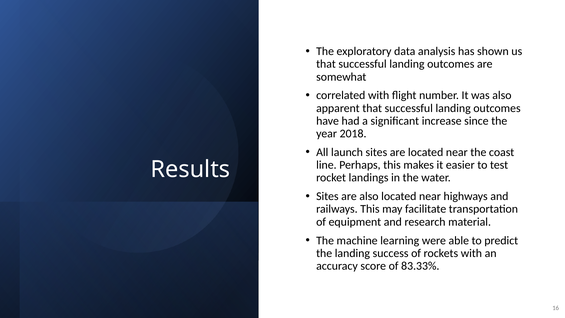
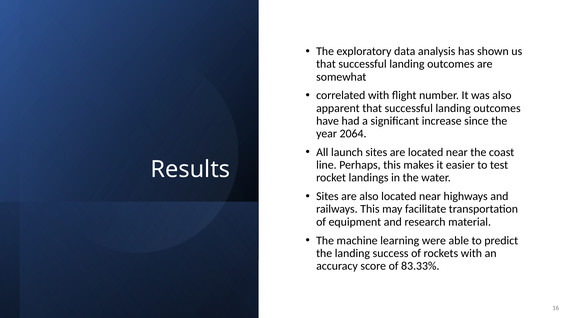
2018: 2018 -> 2064 (353, 134)
